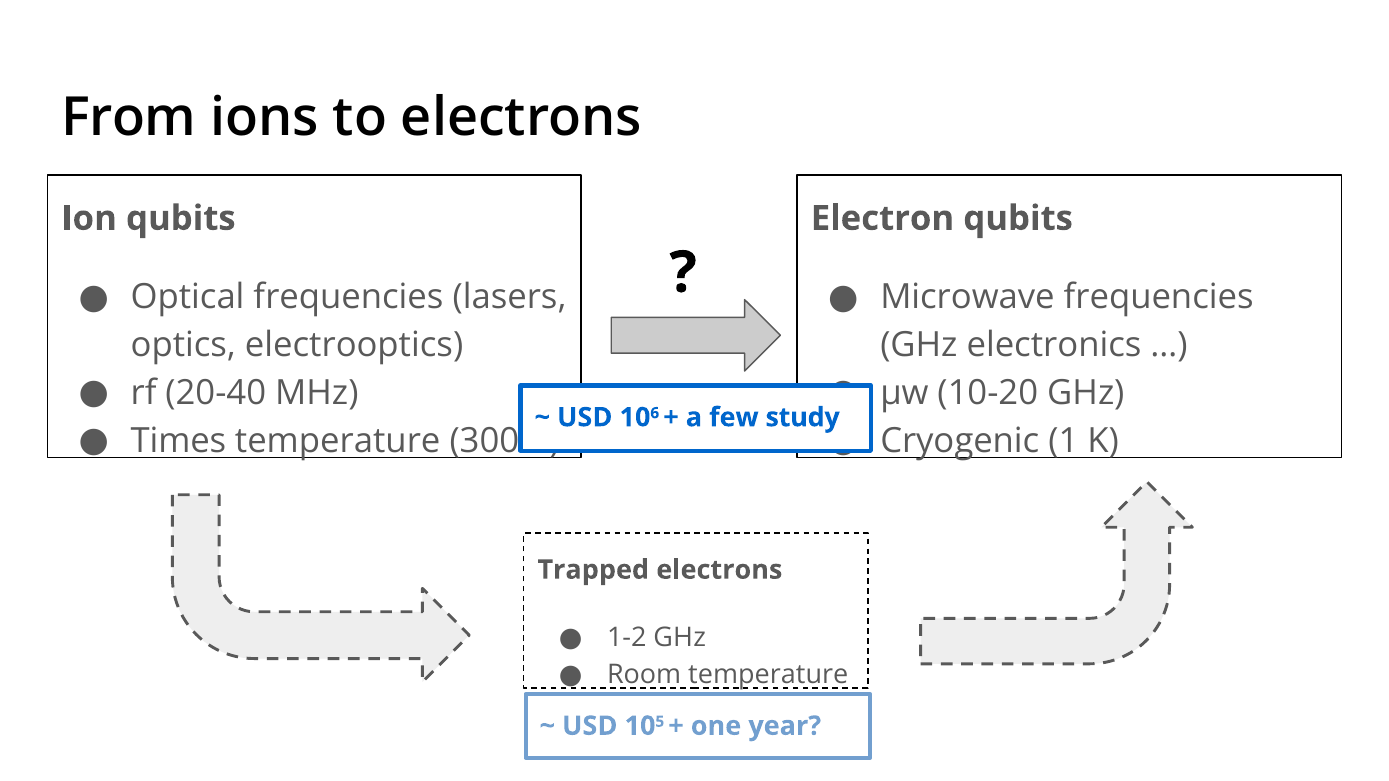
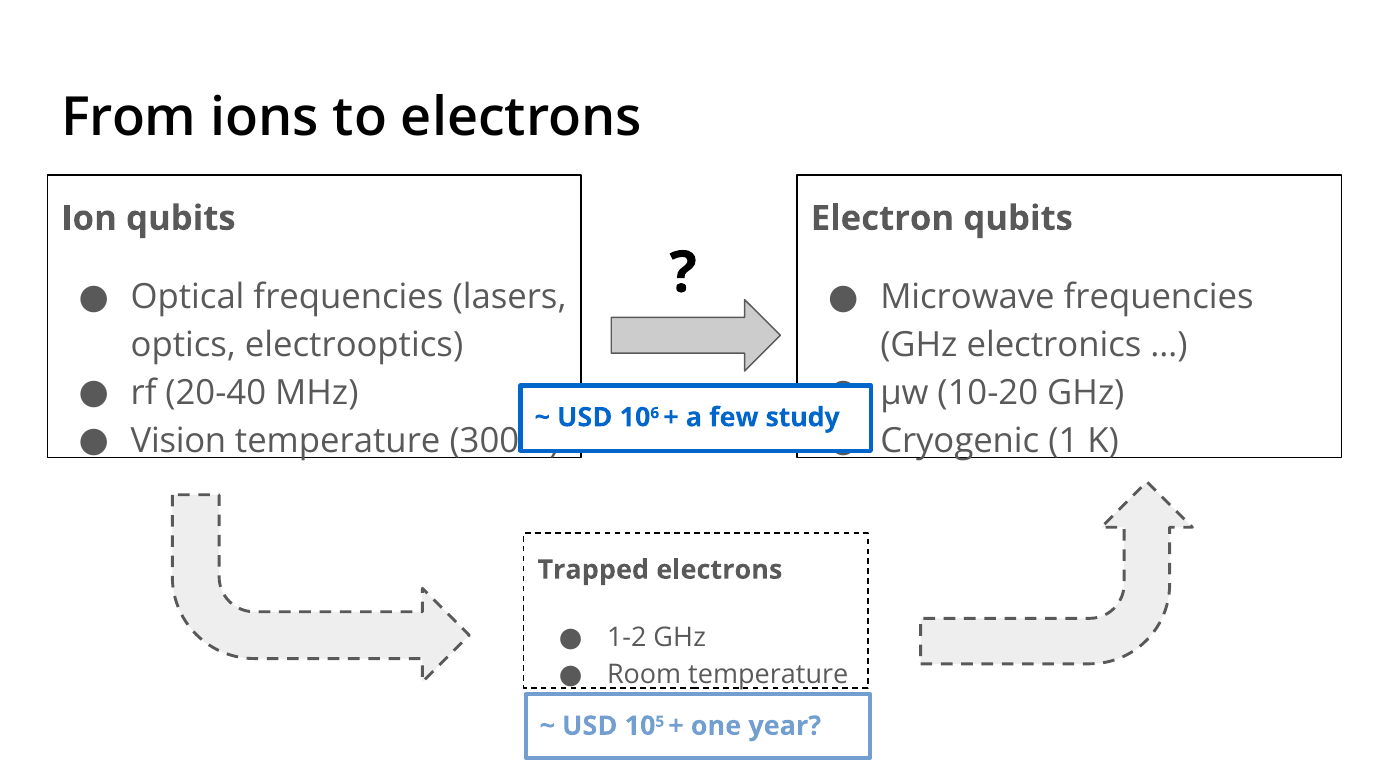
Times: Times -> Vision (178, 441)
